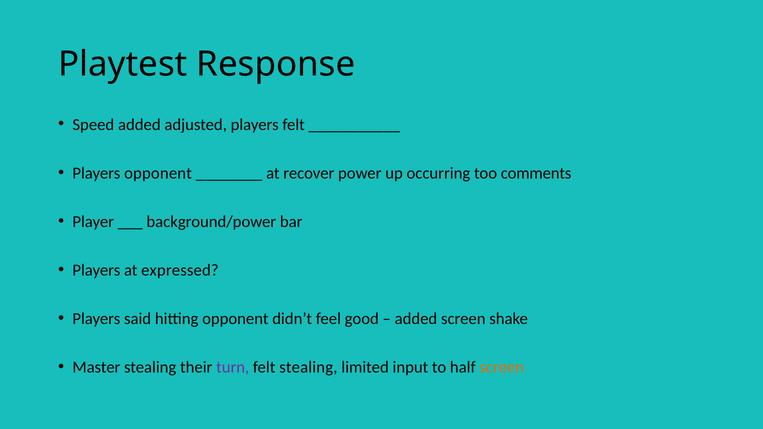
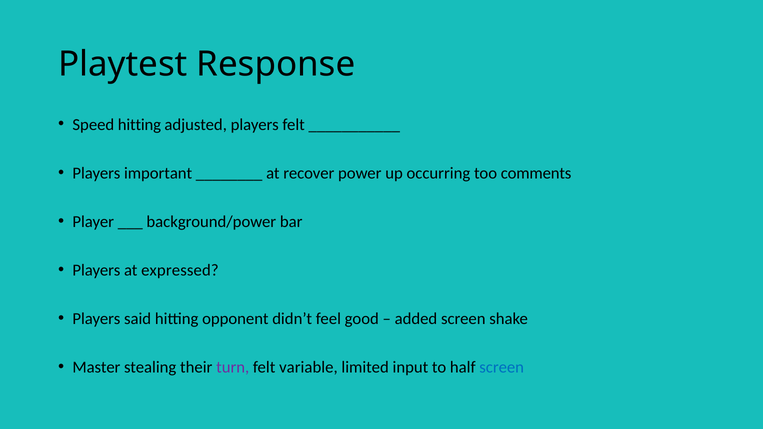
Speed added: added -> hitting (139, 125)
Players opponent: opponent -> important (158, 173)
felt stealing: stealing -> variable (308, 367)
screen colour: orange -> blue (502, 367)
